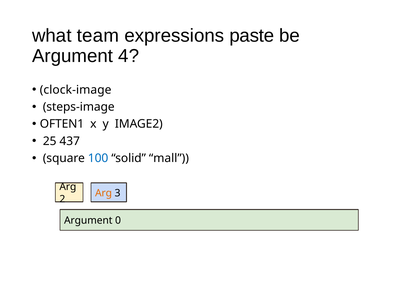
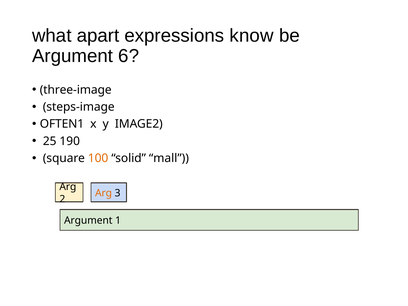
team: team -> apart (98, 36)
paste: paste -> know (252, 36)
4: 4 -> 6 (129, 56)
clock-image: clock-image -> three-image (76, 90)
437: 437 -> 190 (70, 141)
100 colour: blue -> orange (98, 158)
0: 0 -> 1 (118, 221)
